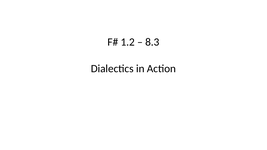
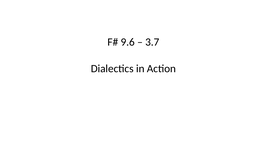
1.2: 1.2 -> 9.6 (128, 42)
8.3: 8.3 -> 3.7 (152, 42)
